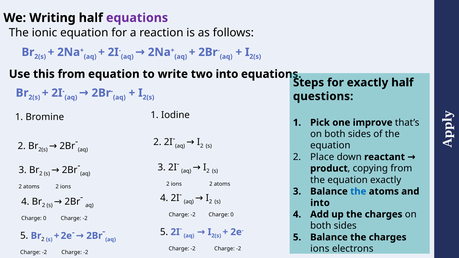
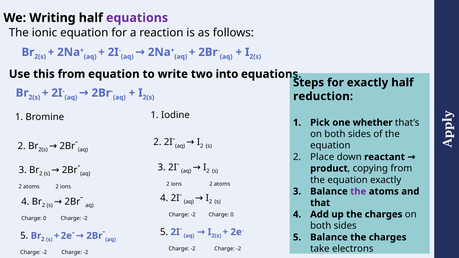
questions: questions -> reduction (323, 96)
improve: improve -> whether (373, 123)
the colour: blue -> purple (358, 192)
into: into -> that (320, 203)
ions: ions -> take (320, 249)
